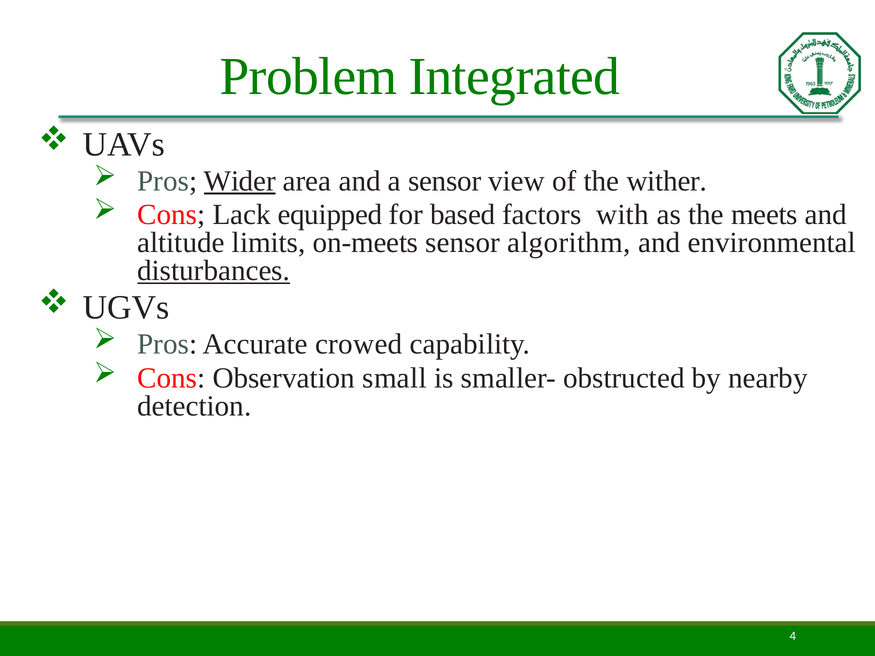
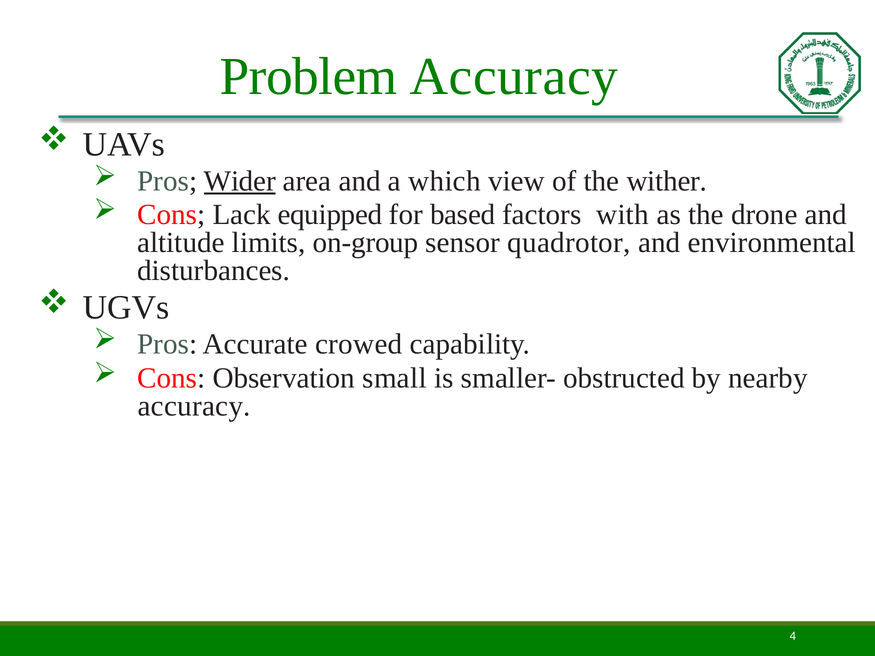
Problem Integrated: Integrated -> Accuracy (514, 76)
a sensor: sensor -> which (444, 181)
meets: meets -> drone (764, 215)
on-meets: on-meets -> on-group (366, 243)
algorithm: algorithm -> quadrotor (569, 243)
disturbances underline: present -> none (214, 271)
detection: detection -> accuracy (194, 406)
